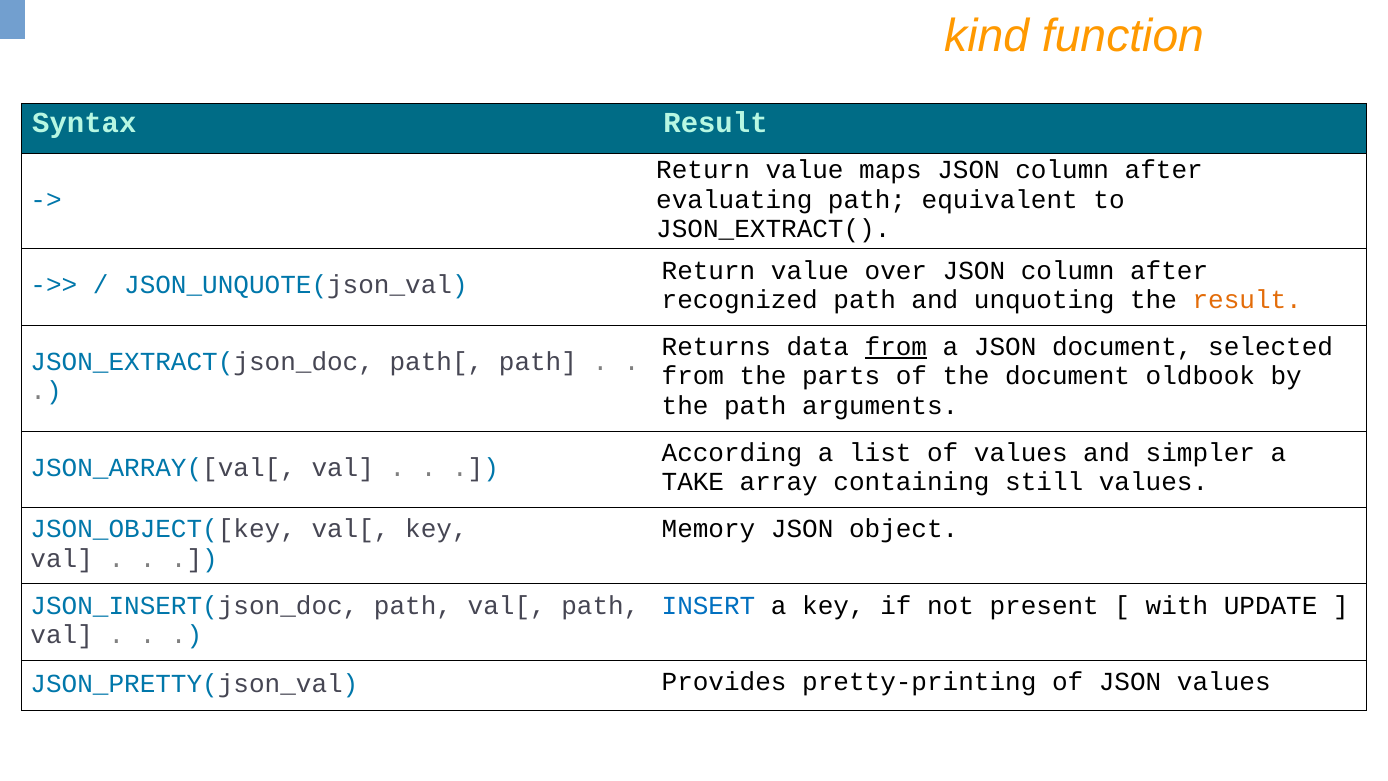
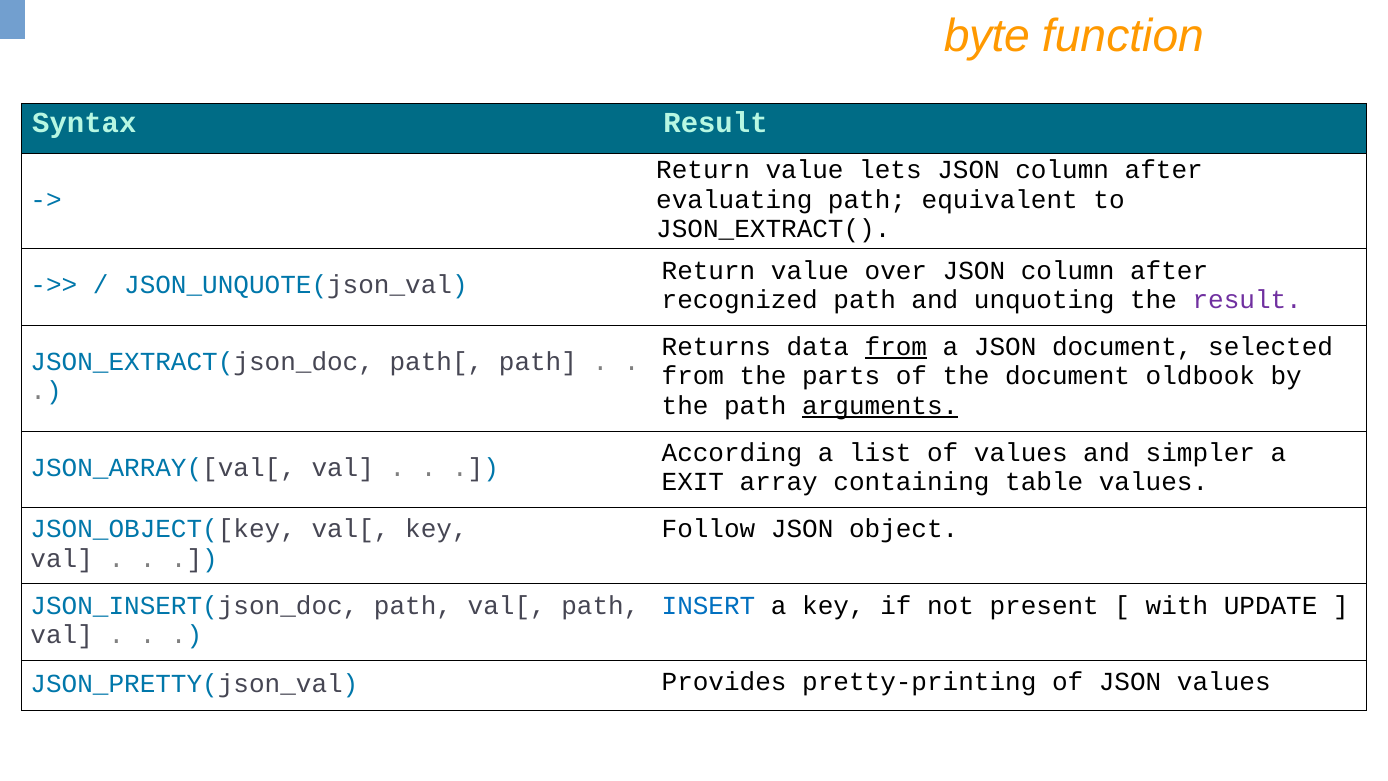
kind: kind -> byte (987, 36)
maps: maps -> lets (890, 170)
result colour: orange -> purple (1247, 300)
arguments underline: none -> present (880, 406)
TAKE: TAKE -> EXIT (693, 482)
still: still -> table (1044, 482)
Memory: Memory -> Follow (708, 529)
